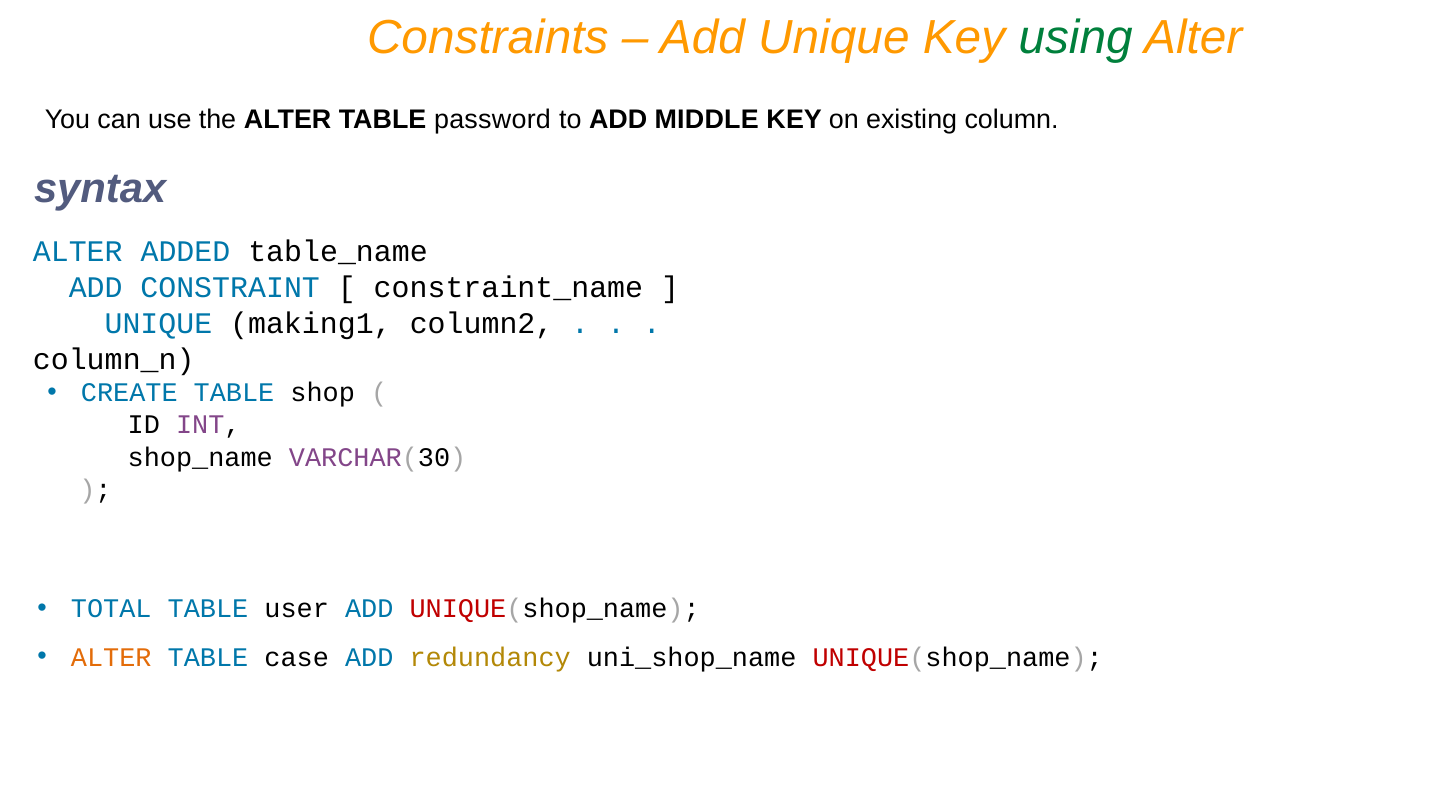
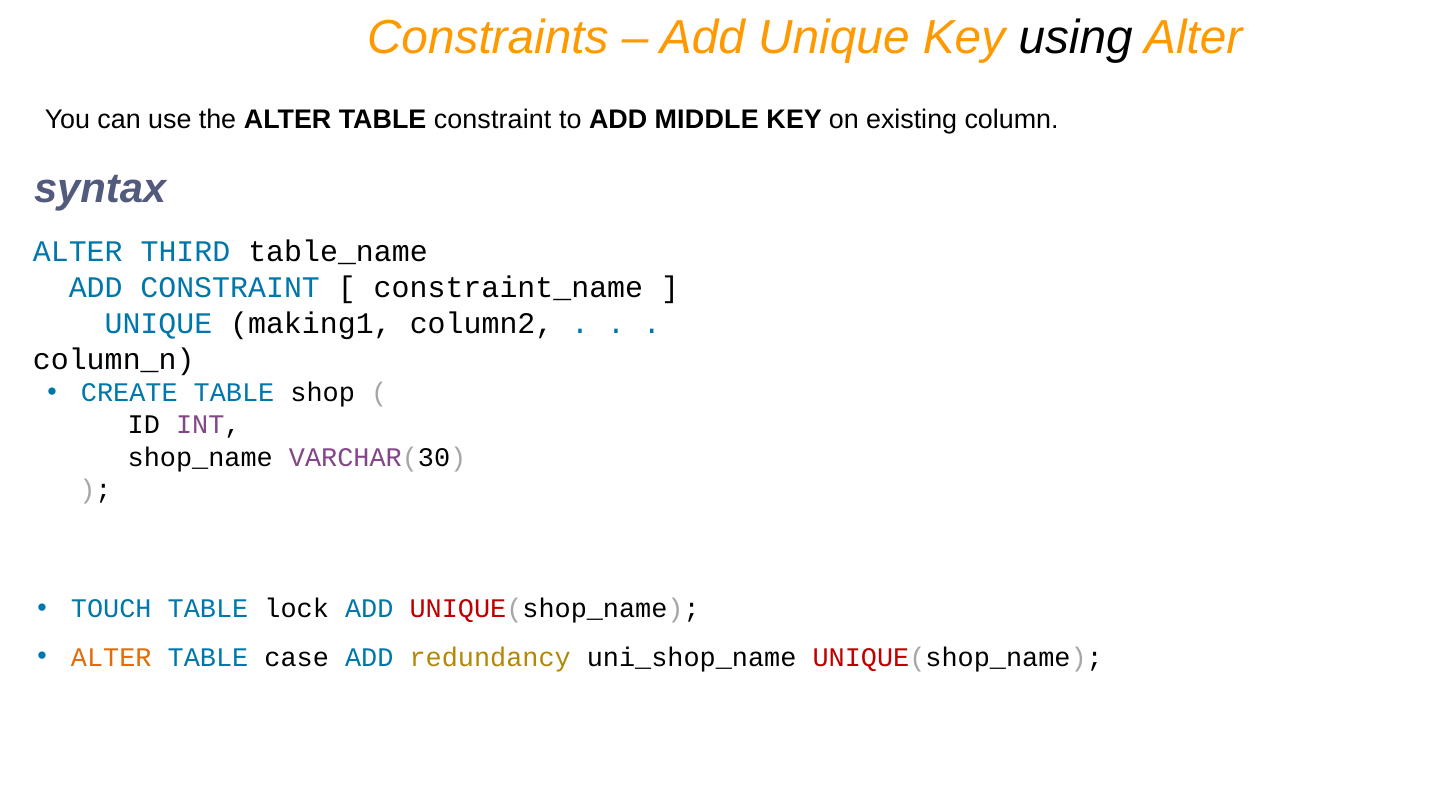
using colour: green -> black (1076, 37)
TABLE password: password -> constraint (493, 119)
ADDED: ADDED -> THIRD (185, 252)
TOTAL: TOTAL -> TOUCH (111, 609)
user: user -> lock (297, 609)
